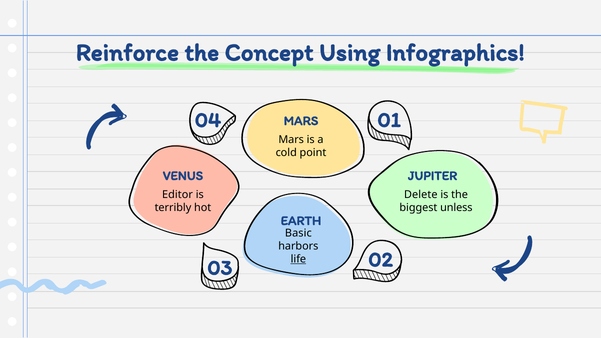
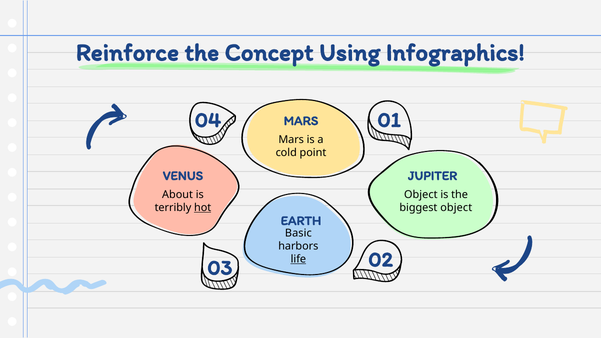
Editor: Editor -> About (178, 195)
Delete: Delete -> Object (421, 195)
hot underline: none -> present (203, 208)
biggest unless: unless -> object (456, 208)
